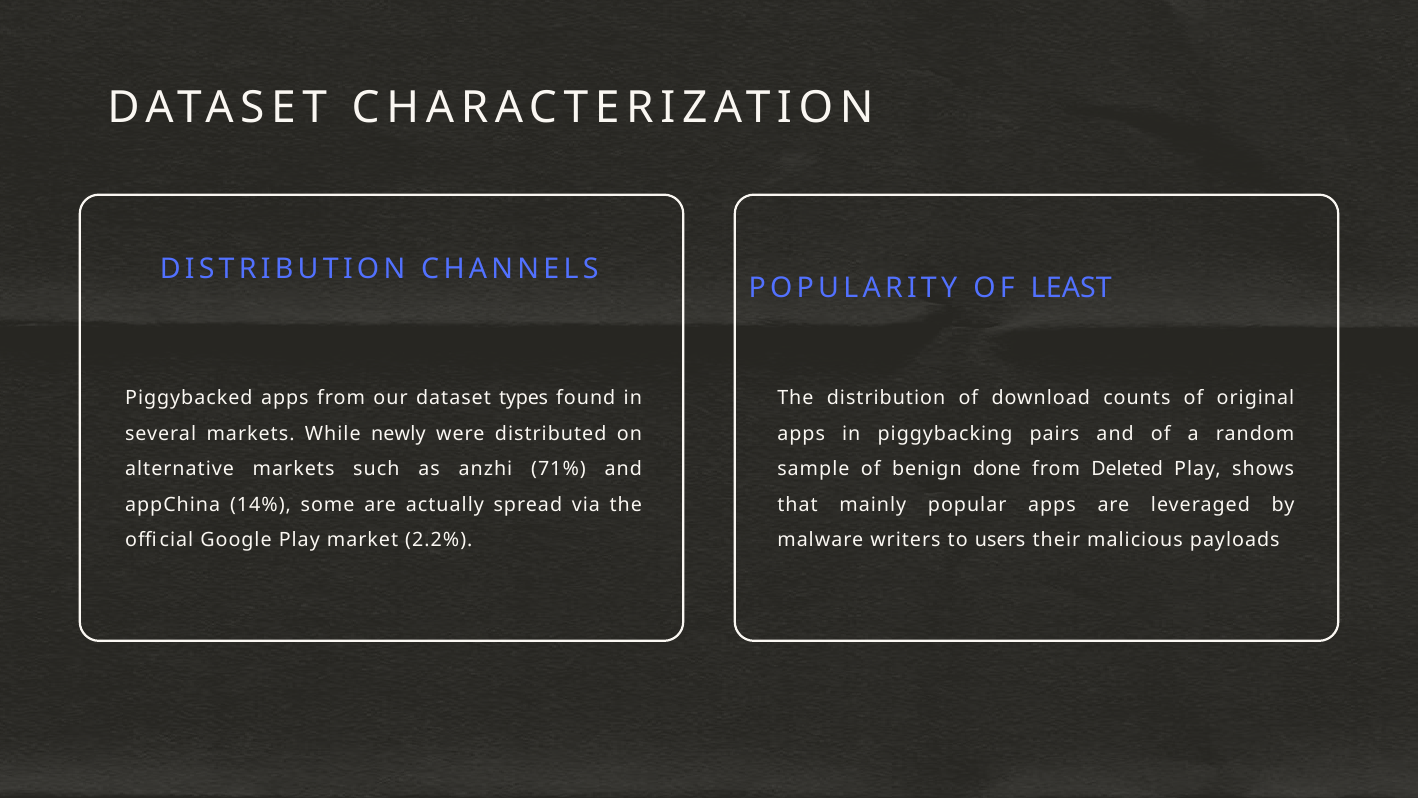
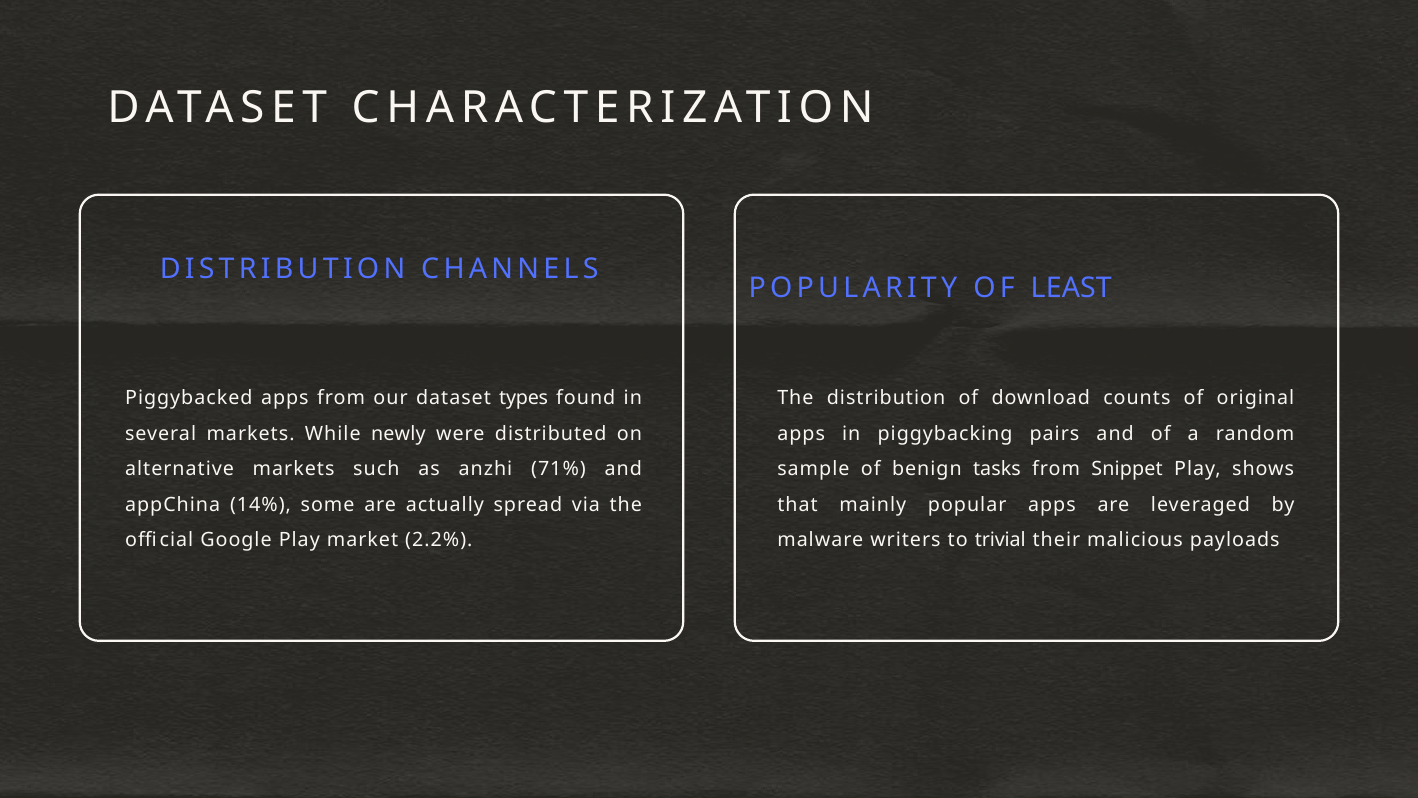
done: done -> tasks (997, 469)
Deleted: Deleted -> Snippet (1127, 469)
users: users -> trivial (1000, 540)
